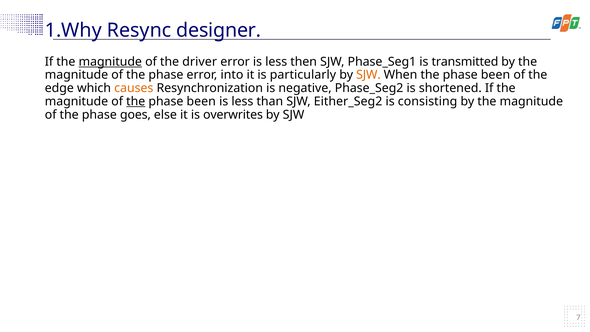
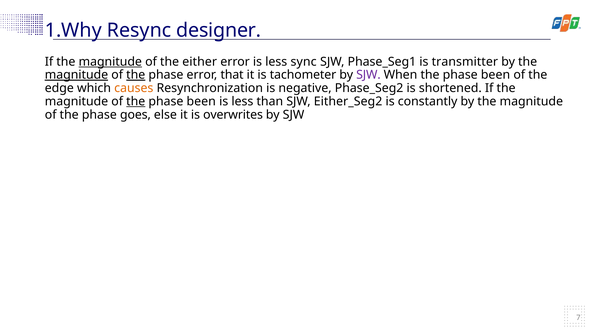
driver: driver -> either (200, 62)
then: then -> sync (304, 62)
transmitted: transmitted -> transmitter (465, 62)
magnitude underline: none -> present (76, 75)
the underline: none -> present (136, 75)
into: into -> that (232, 75)
particularly: particularly -> tachometer (303, 75)
SJW colour: orange -> purple (368, 75)
consisting: consisting -> constantly (428, 101)
